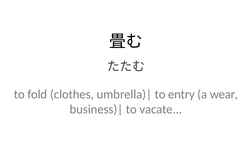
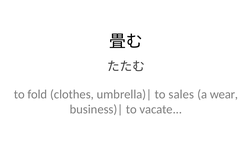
entry: entry -> sales (181, 94)
